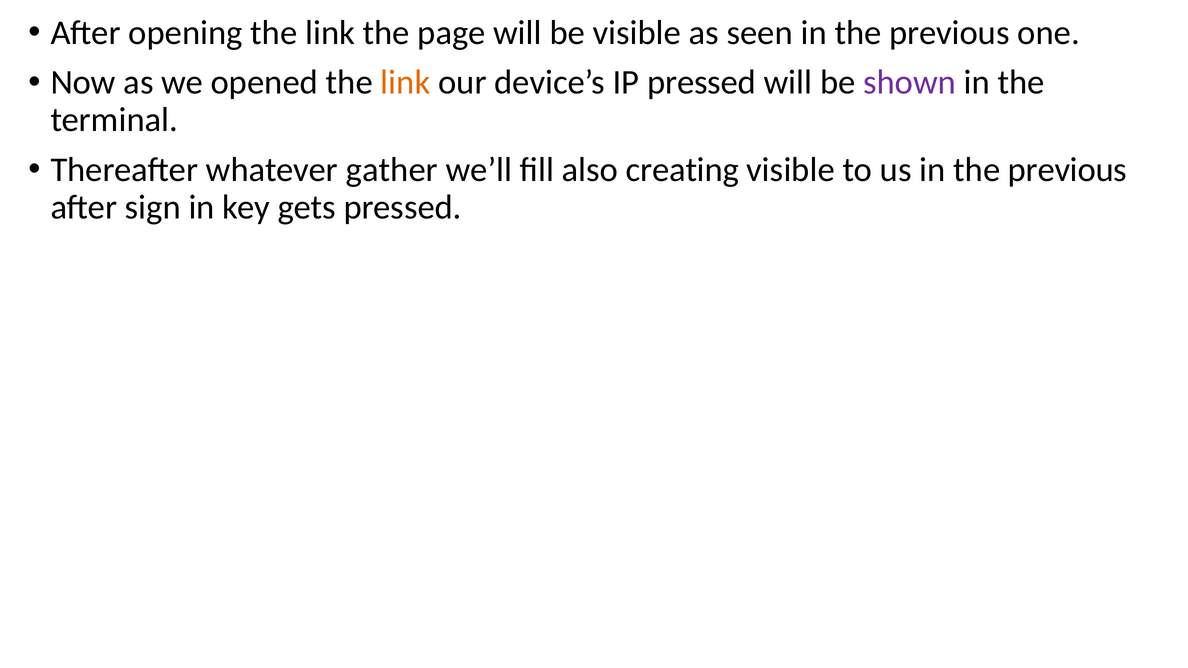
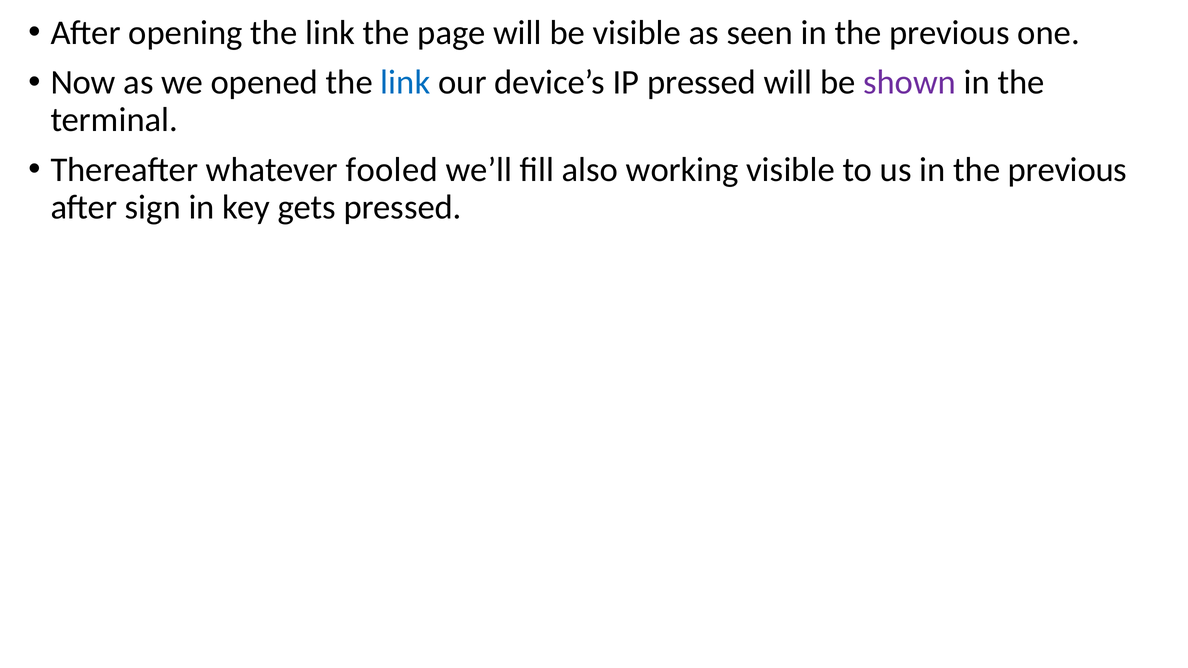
link colour: orange -> blue (405, 83)
gather: gather -> fooled (392, 170)
creating: creating -> working (682, 170)
